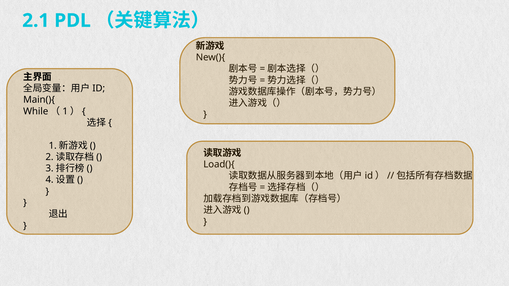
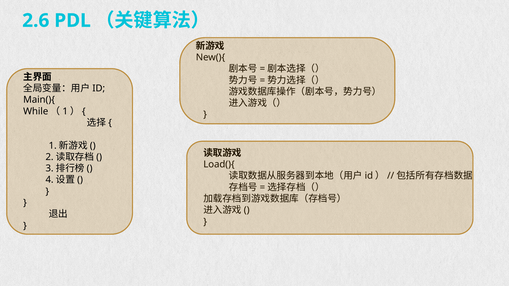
2.1: 2.1 -> 2.6 (36, 21)
